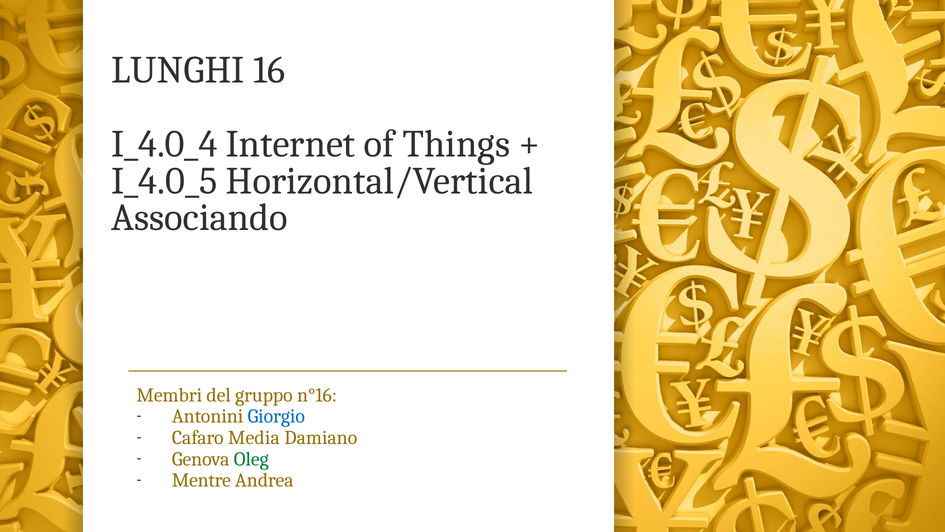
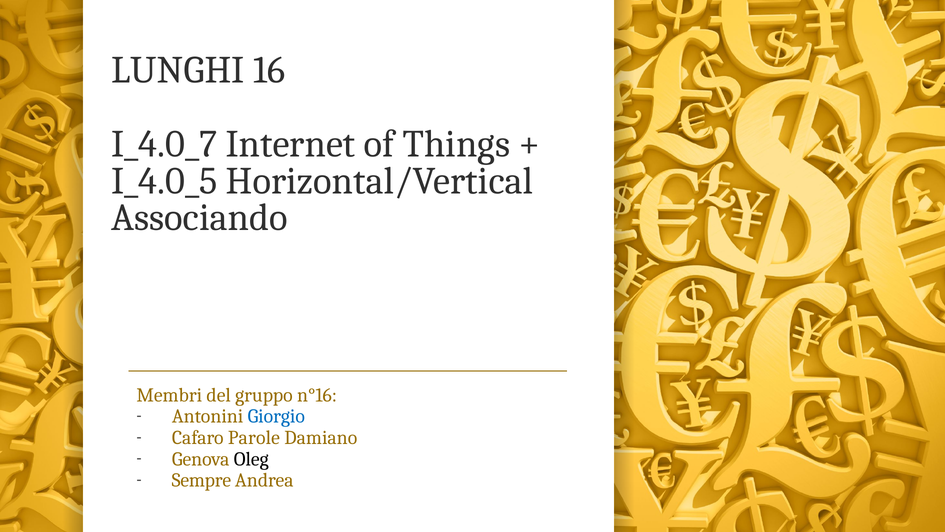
I_4.0_4: I_4.0_4 -> I_4.0_7 (164, 144)
Media: Media -> Parole (254, 438)
Oleg colour: green -> black (251, 459)
Mentre: Mentre -> Sempre (201, 480)
